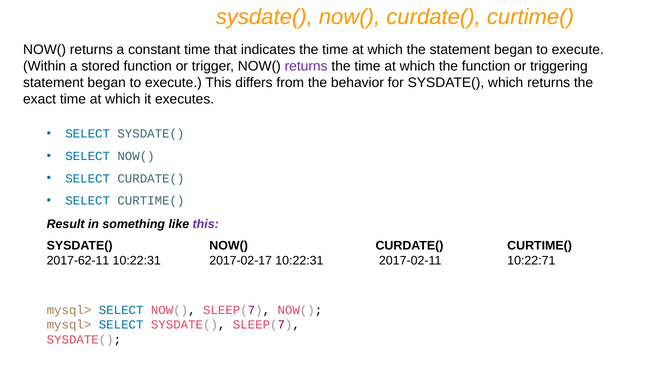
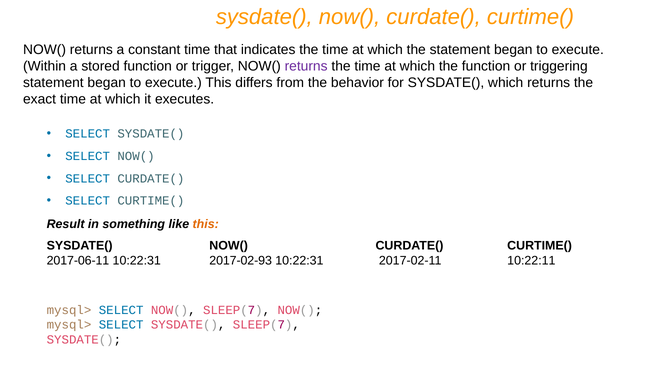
this colour: purple -> orange (206, 224)
2017-62-11: 2017-62-11 -> 2017-06-11 (78, 261)
2017-02-17: 2017-02-17 -> 2017-02-93 (241, 261)
10:22:71: 10:22:71 -> 10:22:11 (531, 261)
